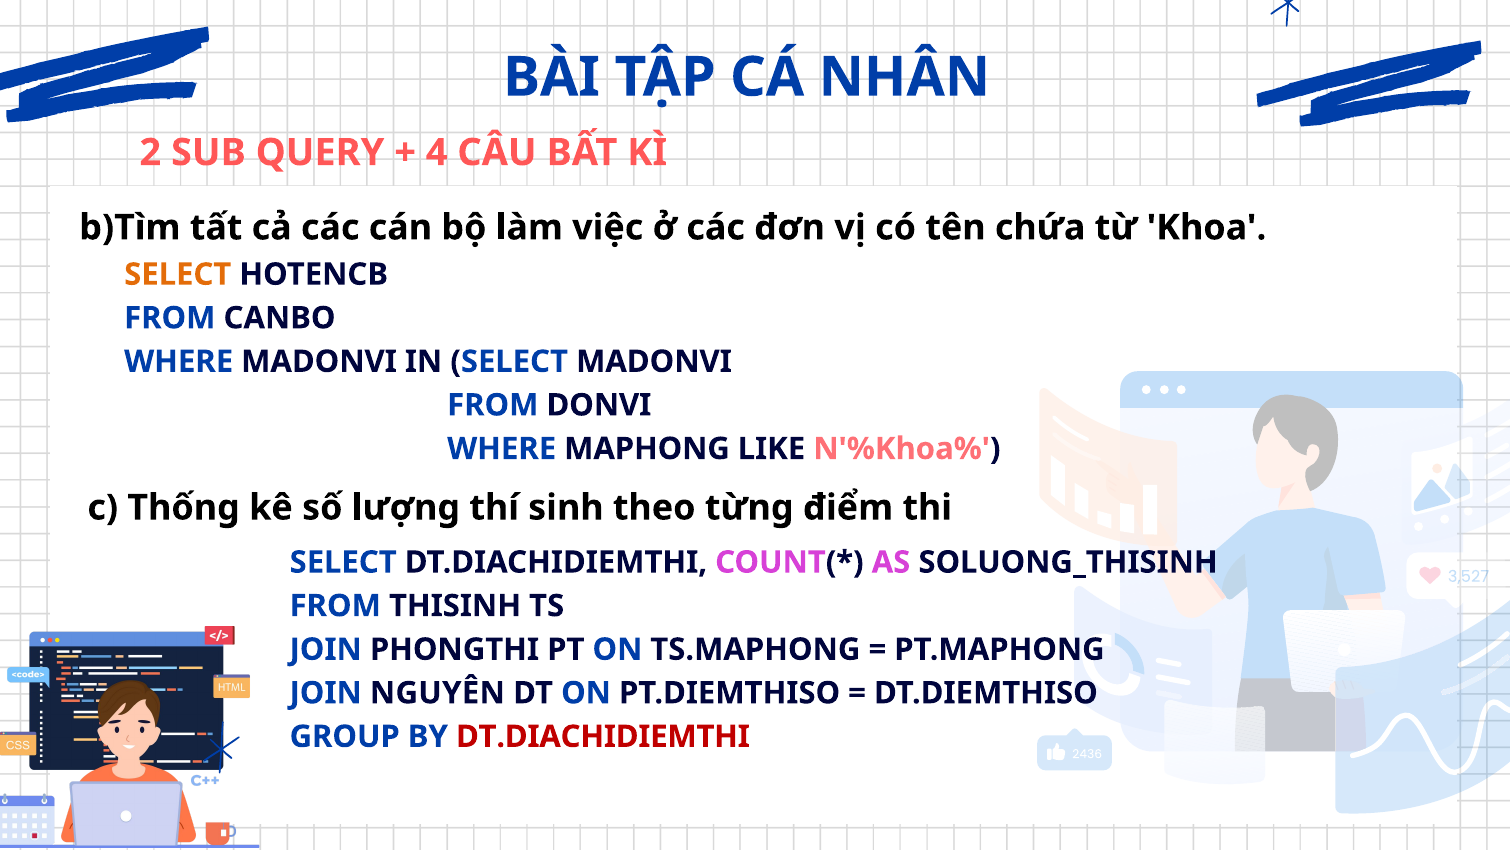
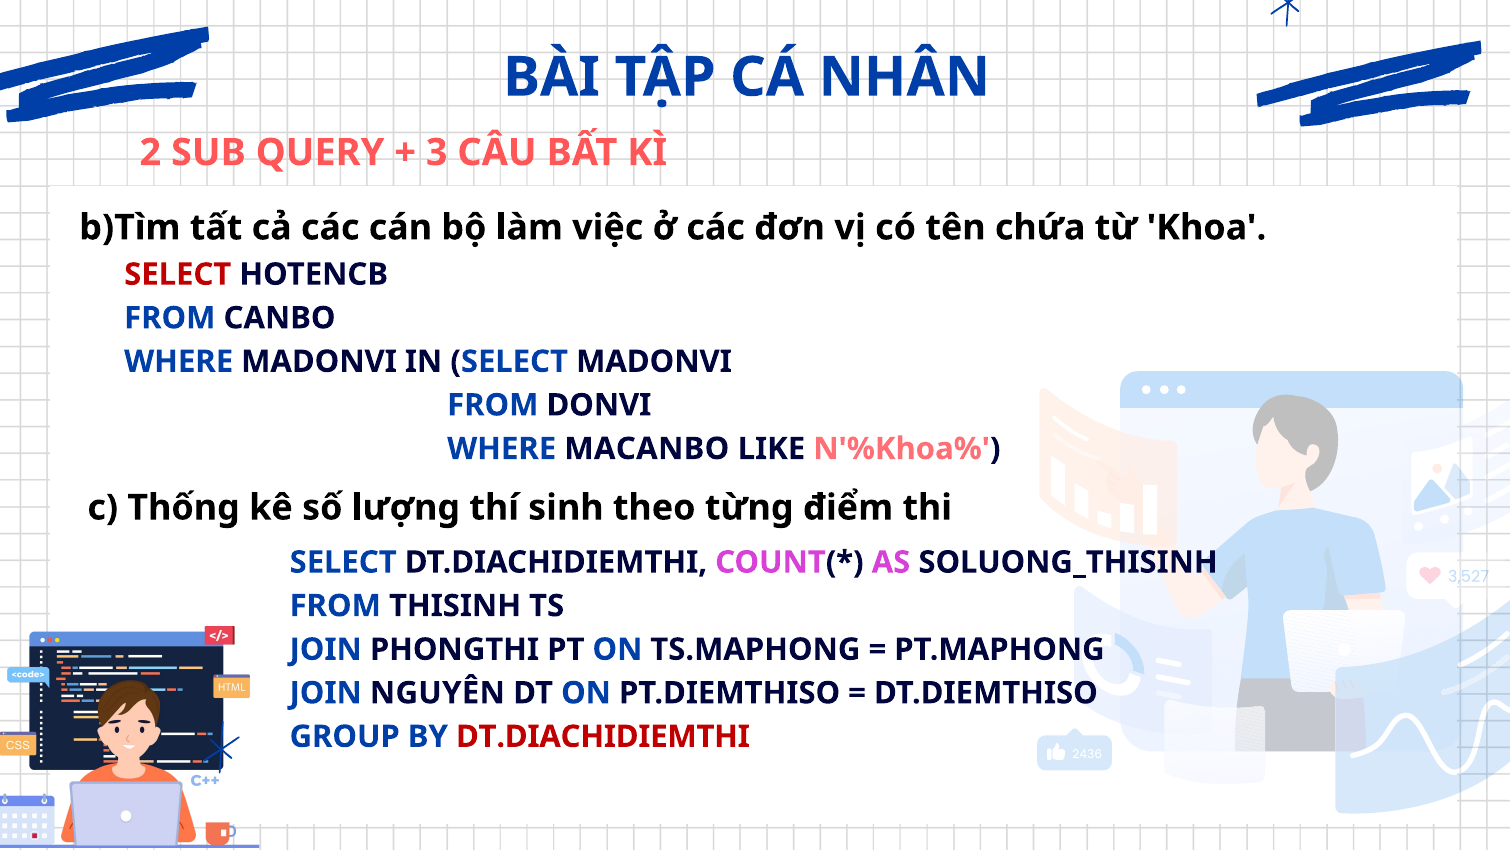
4: 4 -> 3 (437, 152)
SELECT colour: orange -> red (178, 274)
MAPHONG: MAPHONG -> MACANBO (647, 448)
